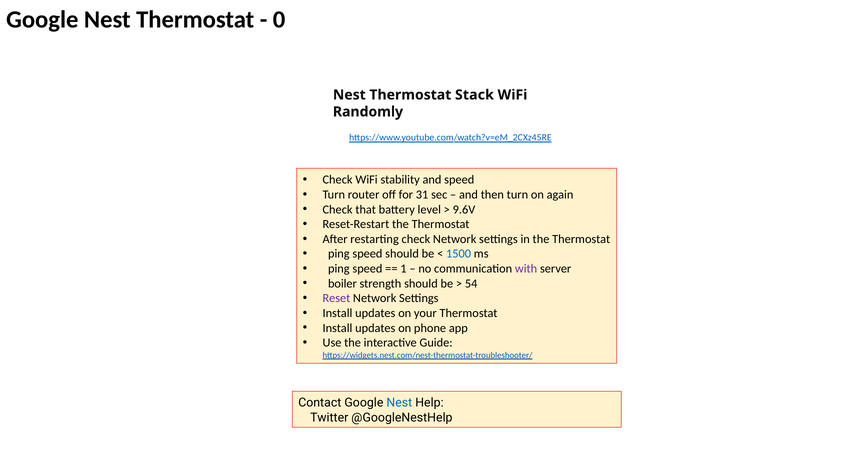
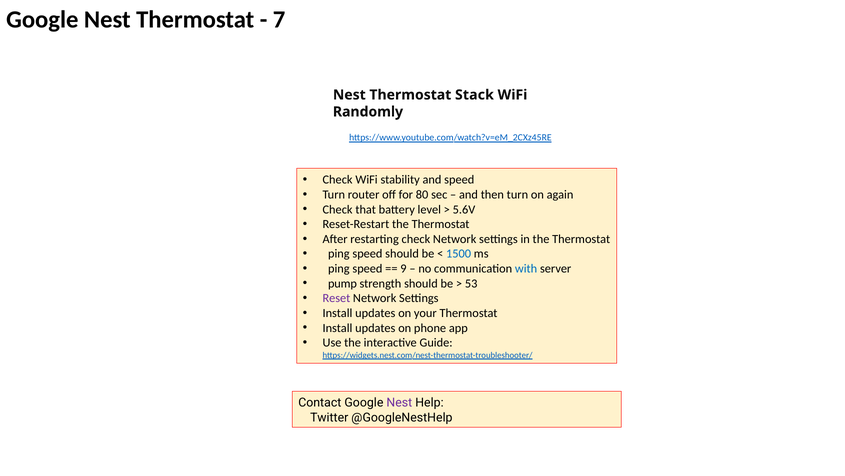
0: 0 -> 7 (279, 20)
31: 31 -> 80 (422, 194)
9.6V: 9.6V -> 5.6V (464, 209)
1: 1 -> 9 (403, 268)
with colour: purple -> blue (526, 268)
boiler: boiler -> pump (342, 283)
54: 54 -> 53 (471, 283)
Nest colour: blue -> purple (399, 402)
